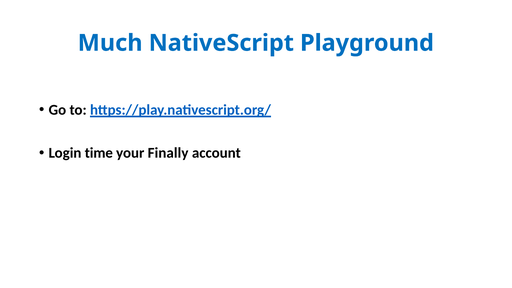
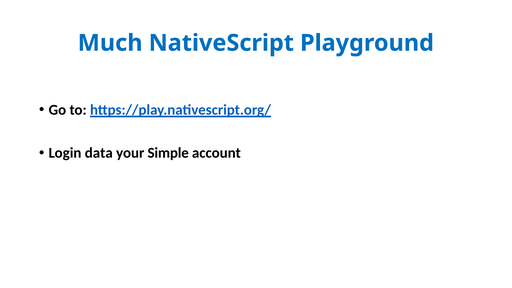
time: time -> data (99, 153)
Finally: Finally -> Simple (168, 153)
